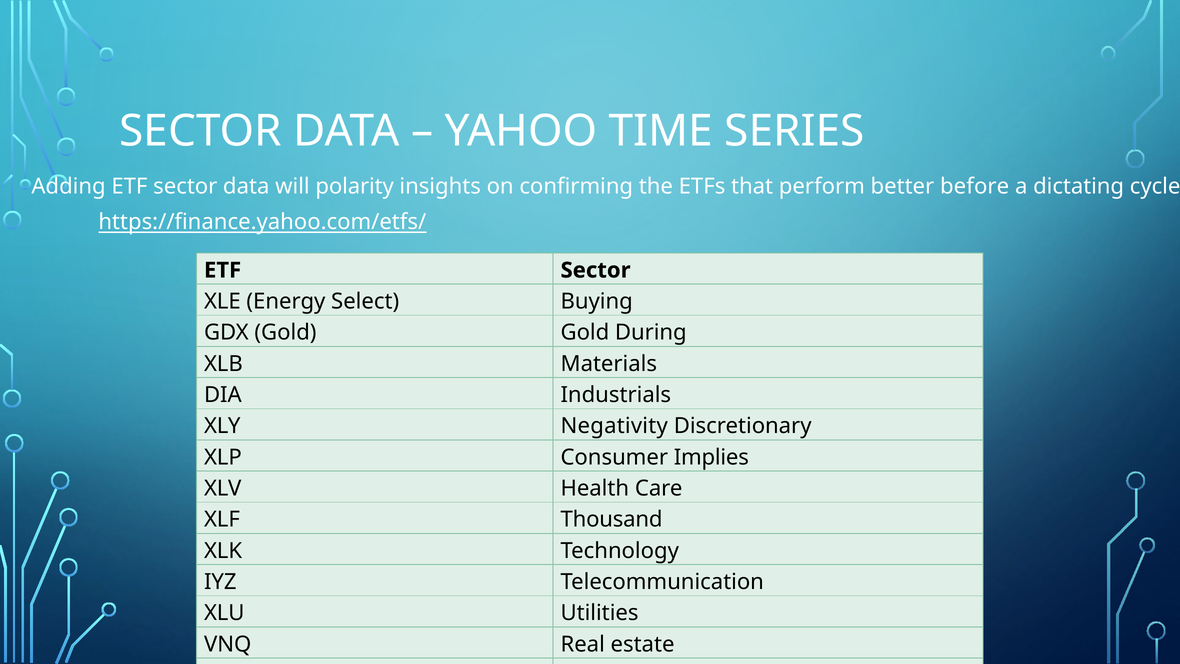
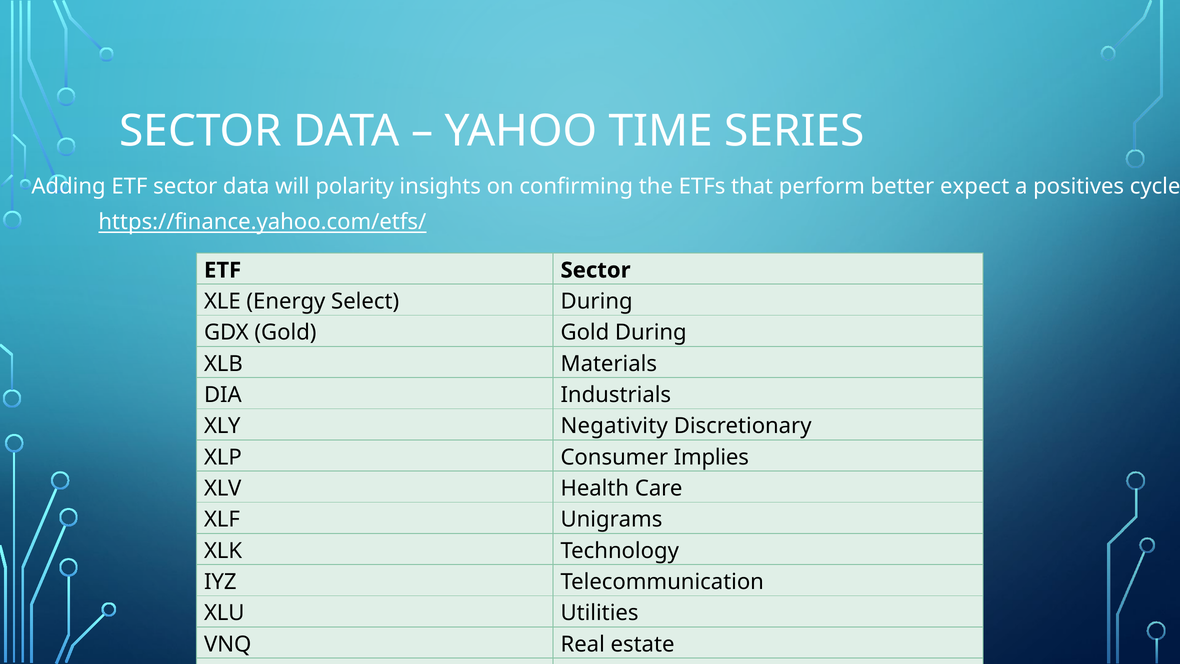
before: before -> expect (975, 186)
dictating: dictating -> positives (1079, 186)
Select Buying: Buying -> During (597, 301)
Thousand: Thousand -> Unigrams (611, 519)
